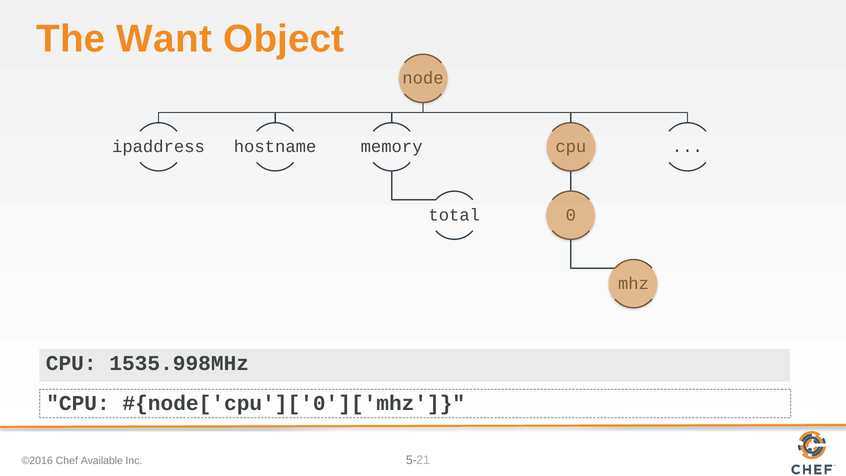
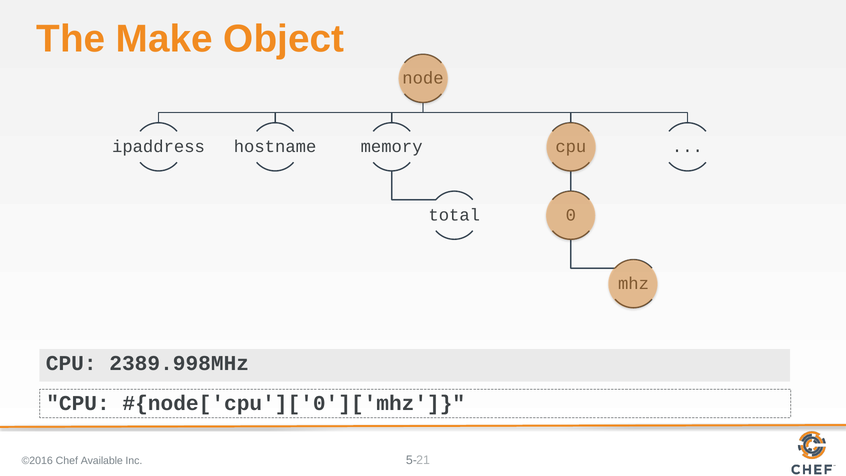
Want: Want -> Make (164, 39)
1535.998MHz: 1535.998MHz -> 2389.998MHz (179, 363)
